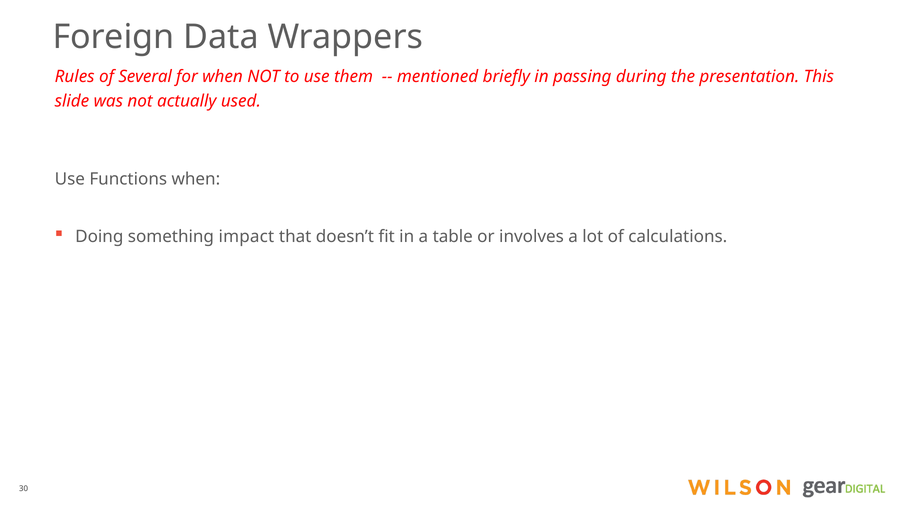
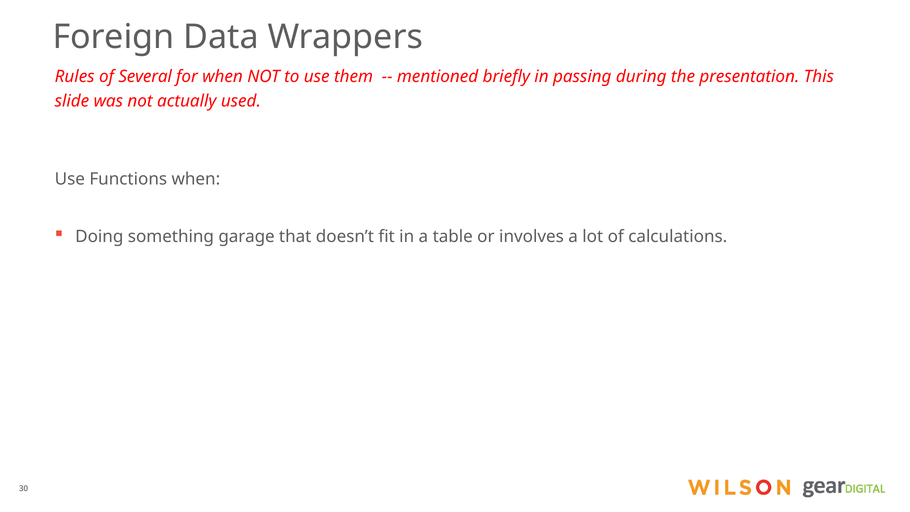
impact: impact -> garage (247, 237)
